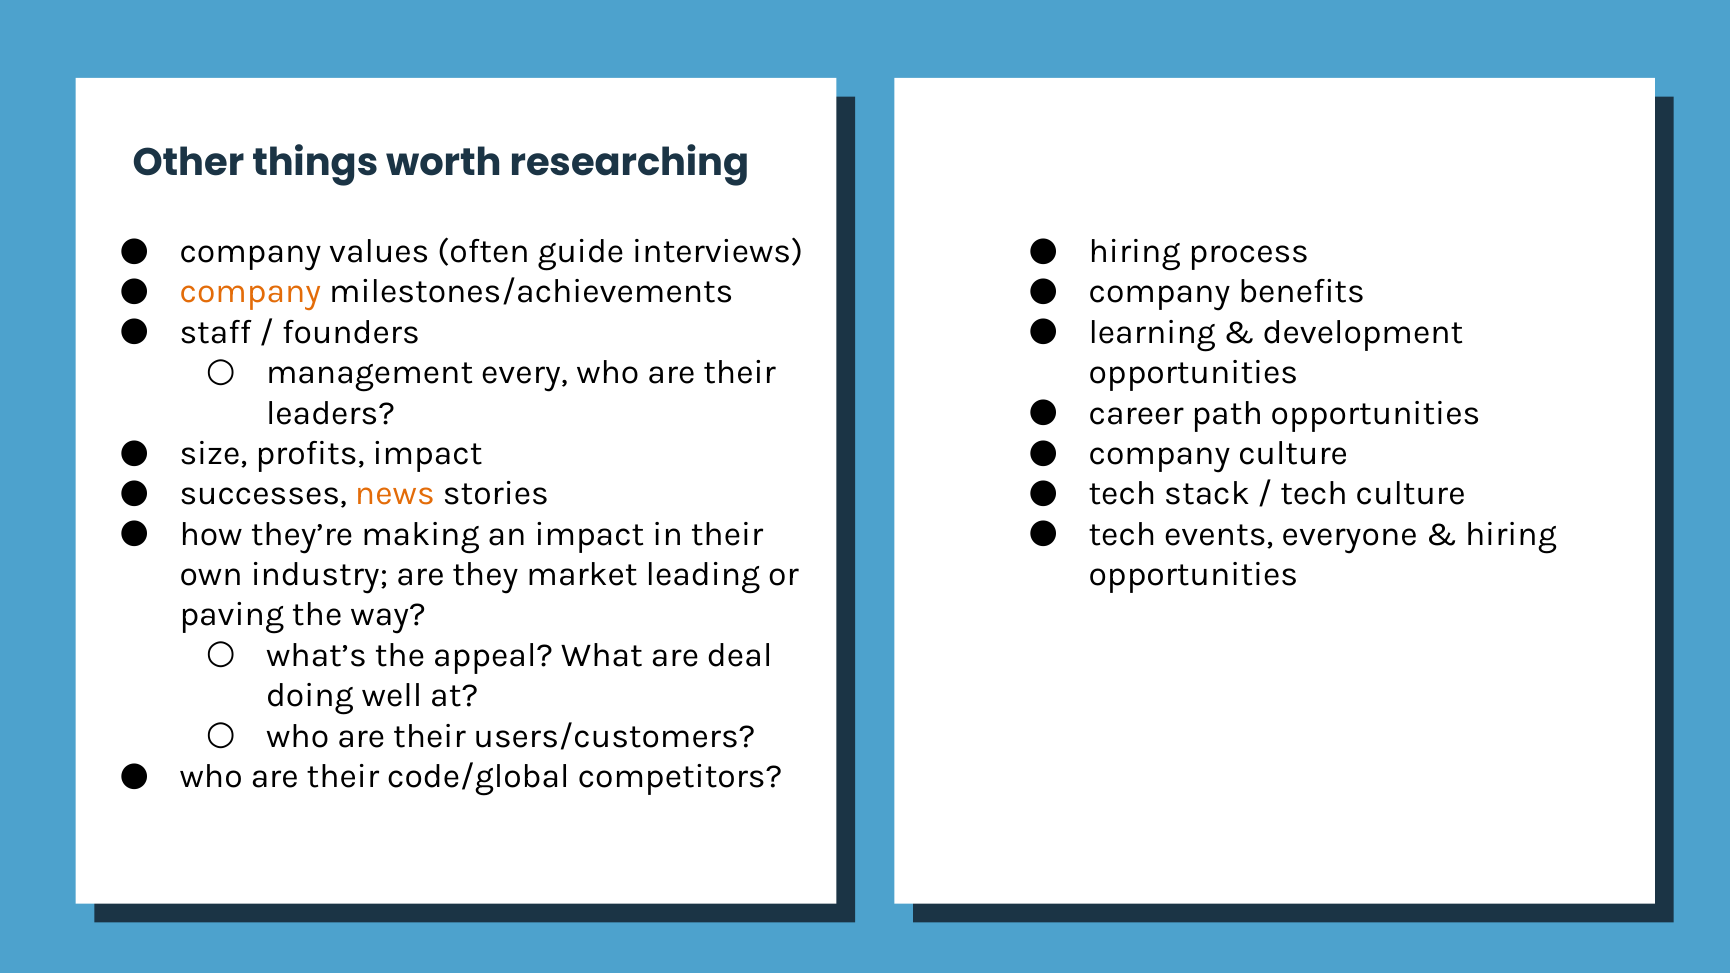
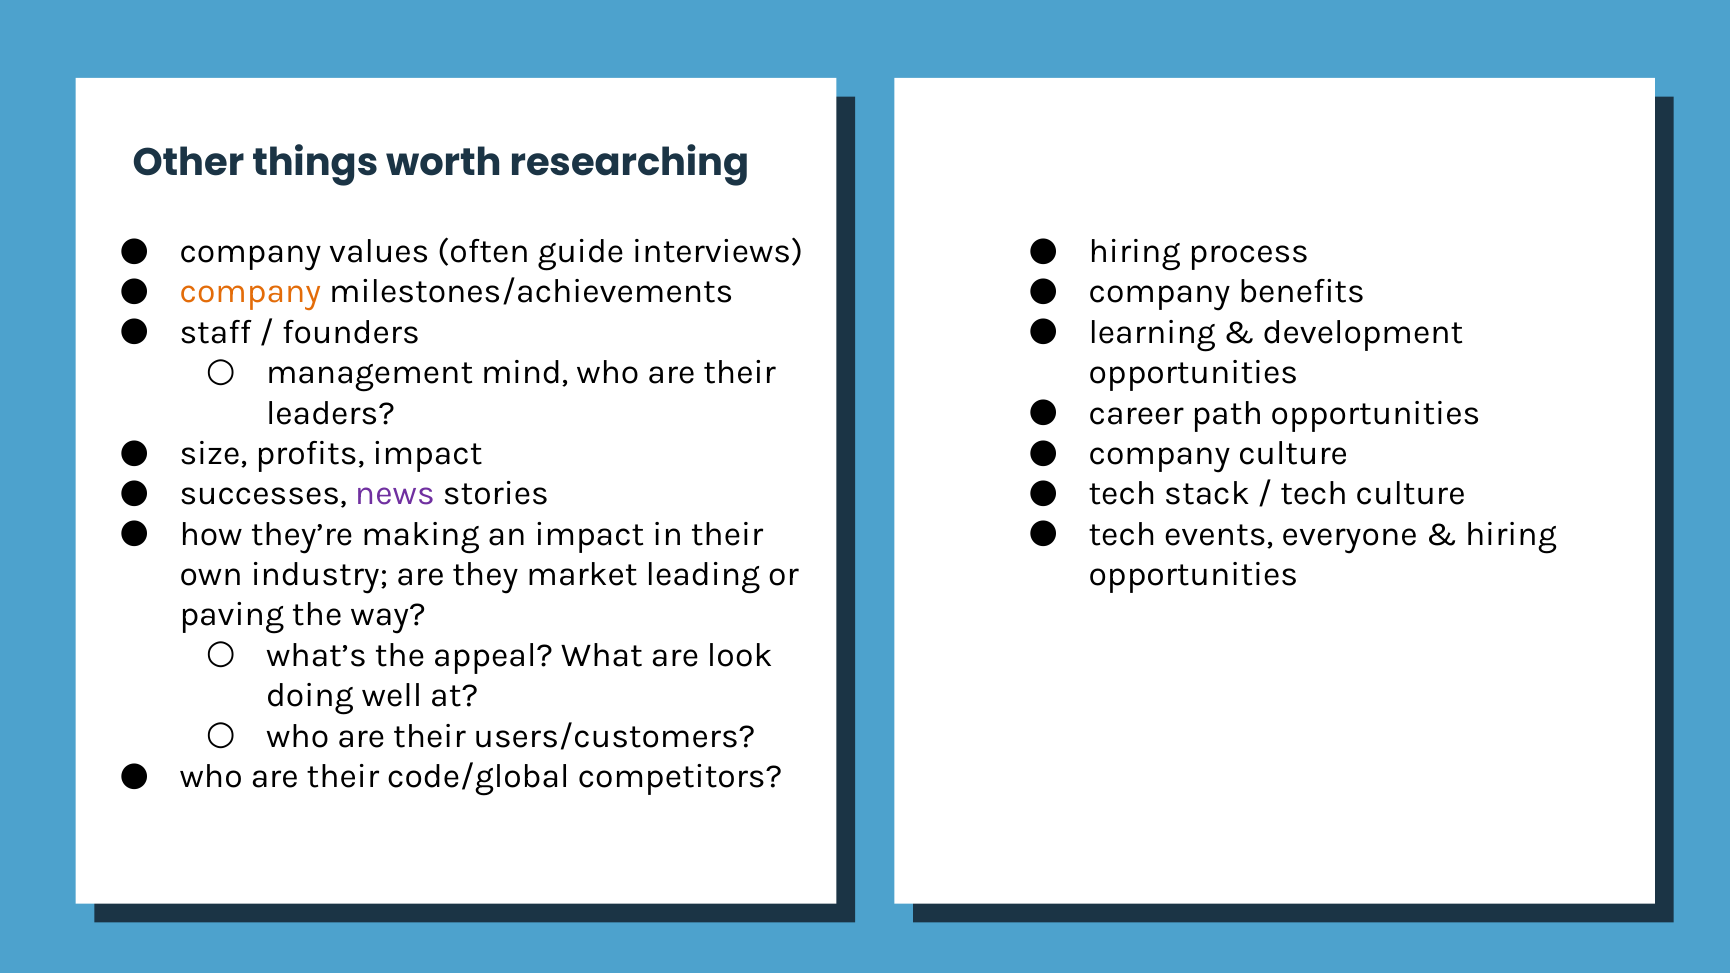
every: every -> mind (525, 373)
news colour: orange -> purple (395, 494)
deal: deal -> look (740, 655)
